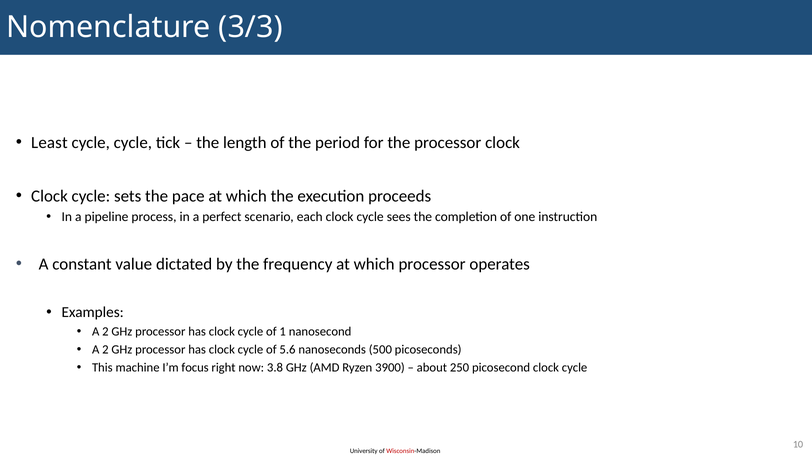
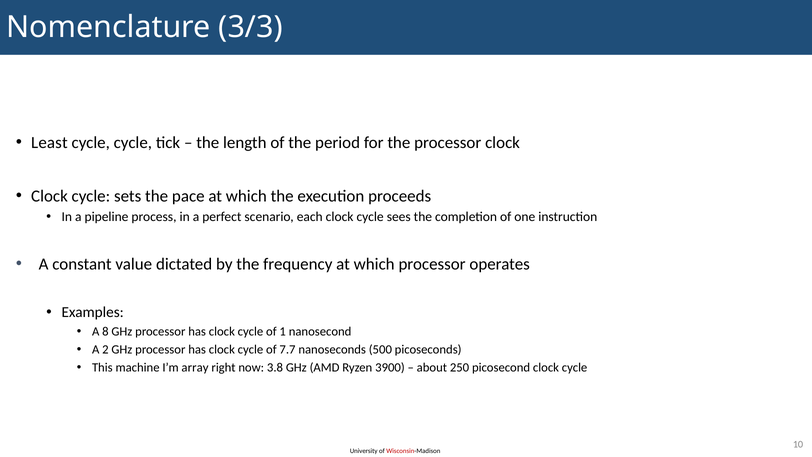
2: 2 -> 8 (105, 332)
5.6: 5.6 -> 7.7 (288, 350)
focus: focus -> array (195, 367)
